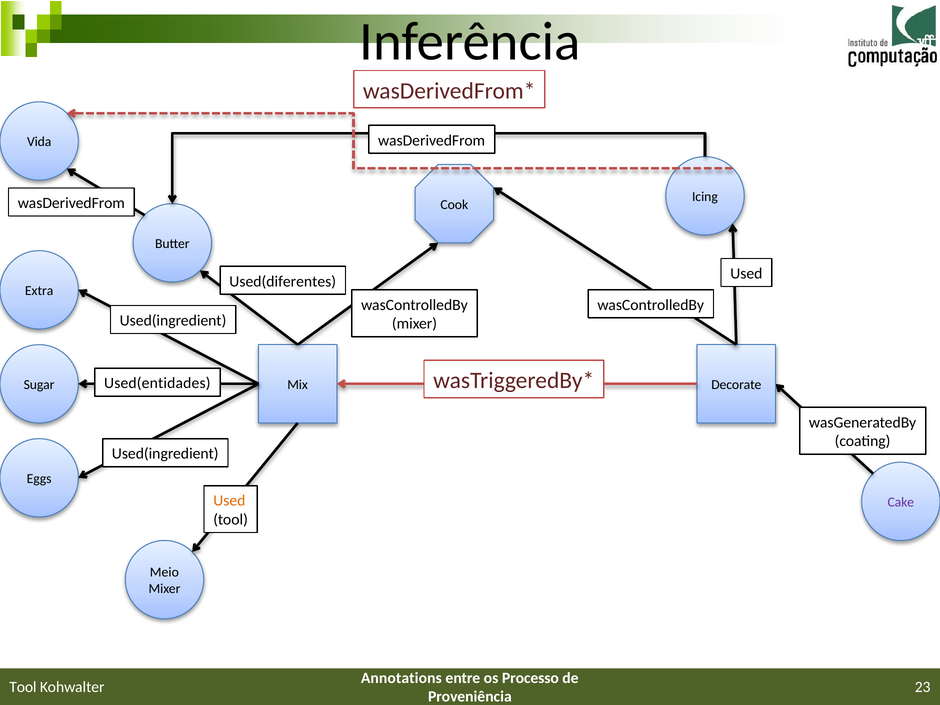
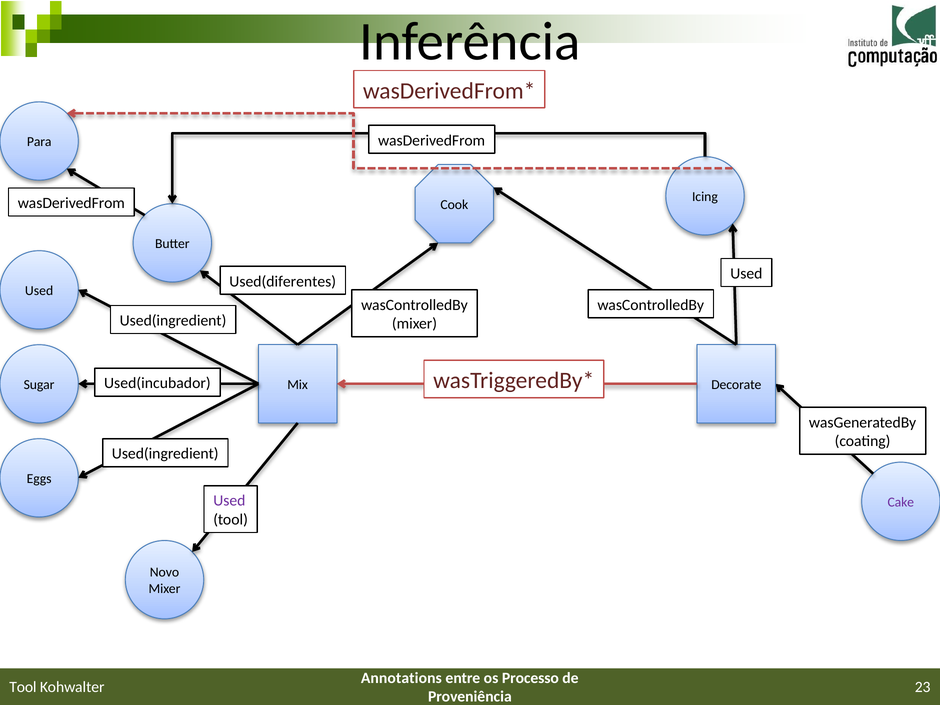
Vida: Vida -> Para (39, 142)
Extra: Extra -> Used (39, 291)
Used(entidades: Used(entidades -> Used(incubador (157, 383)
Used colour: orange -> purple (229, 501)
Meio: Meio -> Novo (164, 572)
